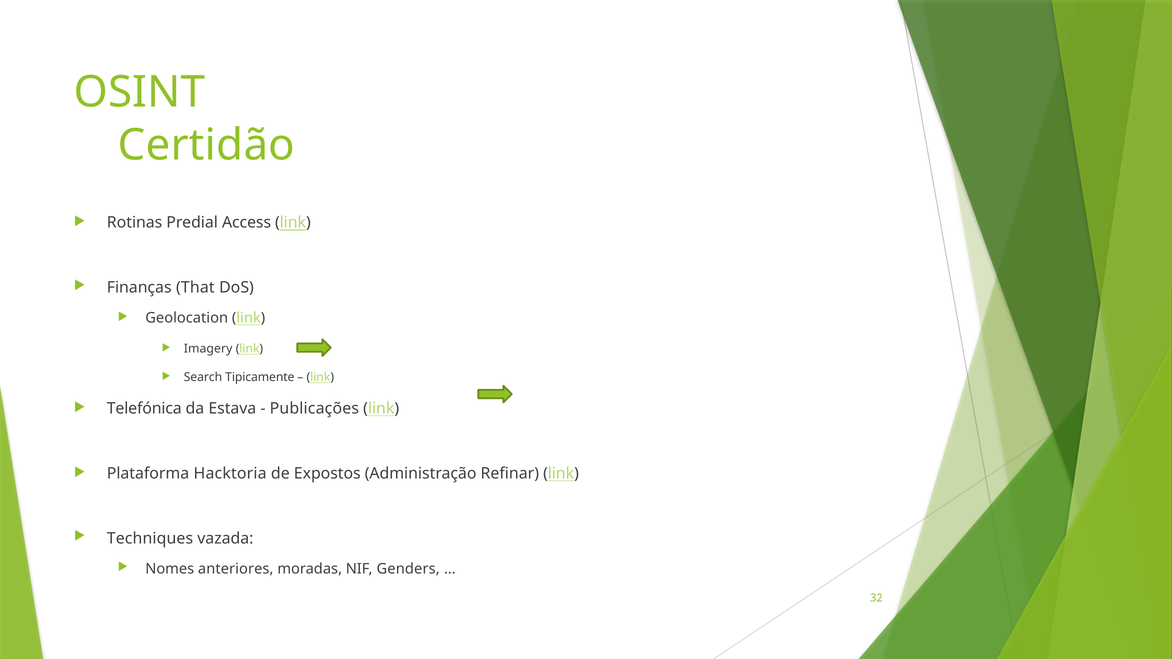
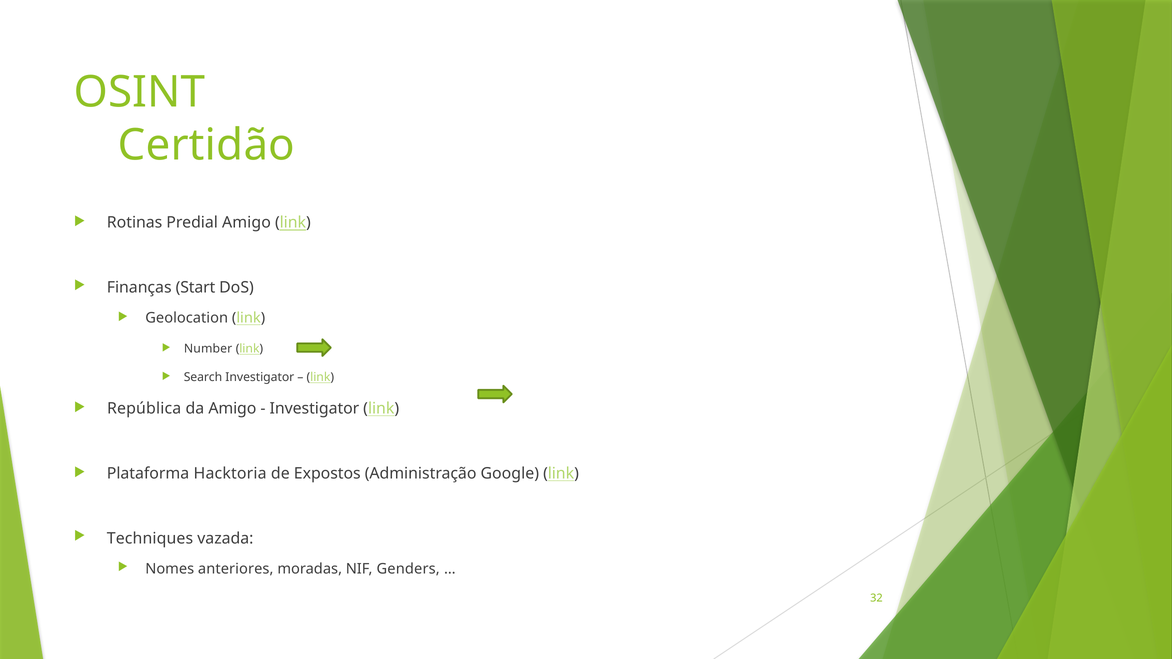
Predial Access: Access -> Amigo (246, 223)
That: That -> Start (196, 288)
Imagery: Imagery -> Number (208, 349)
Search Tipicamente: Tipicamente -> Investigator (260, 377)
Telefónica: Telefónica -> República (144, 409)
da Estava: Estava -> Amigo (232, 409)
Publicações: Publicações -> Investigator (314, 409)
Refinar: Refinar -> Google (510, 474)
